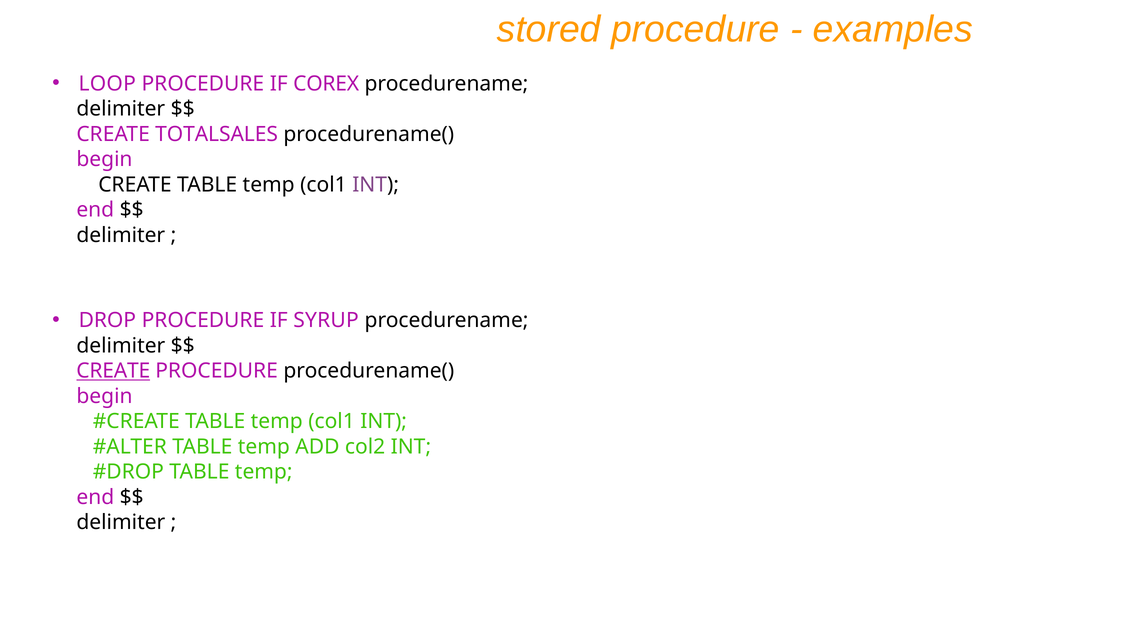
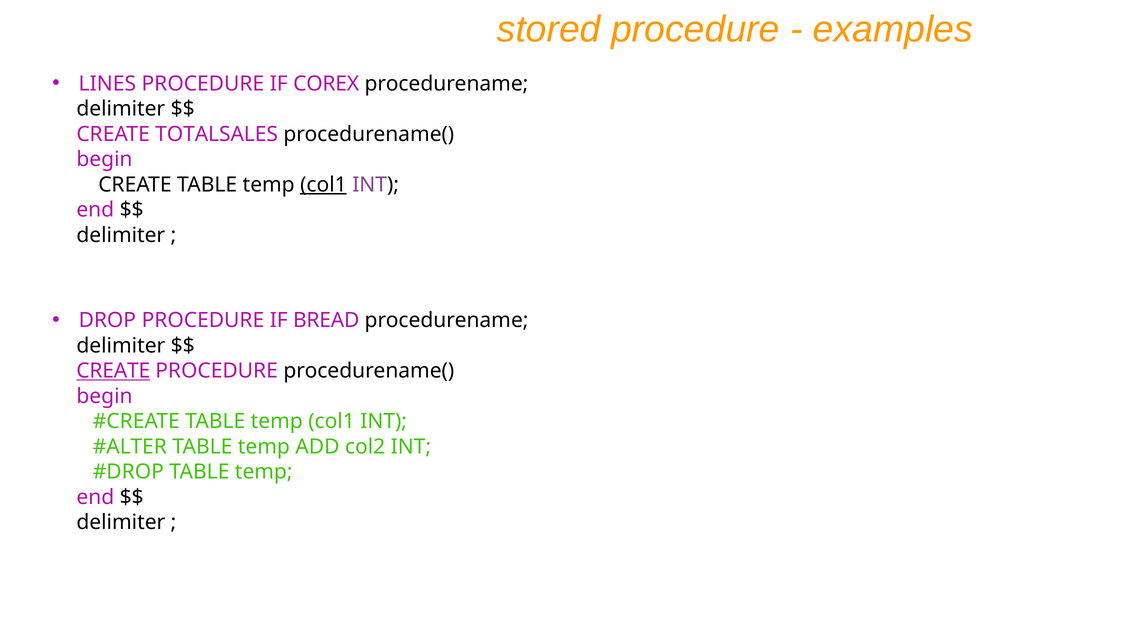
LOOP: LOOP -> LINES (107, 84)
col1 underline: none -> present (323, 185)
SYRUP: SYRUP -> BREAD (326, 321)
